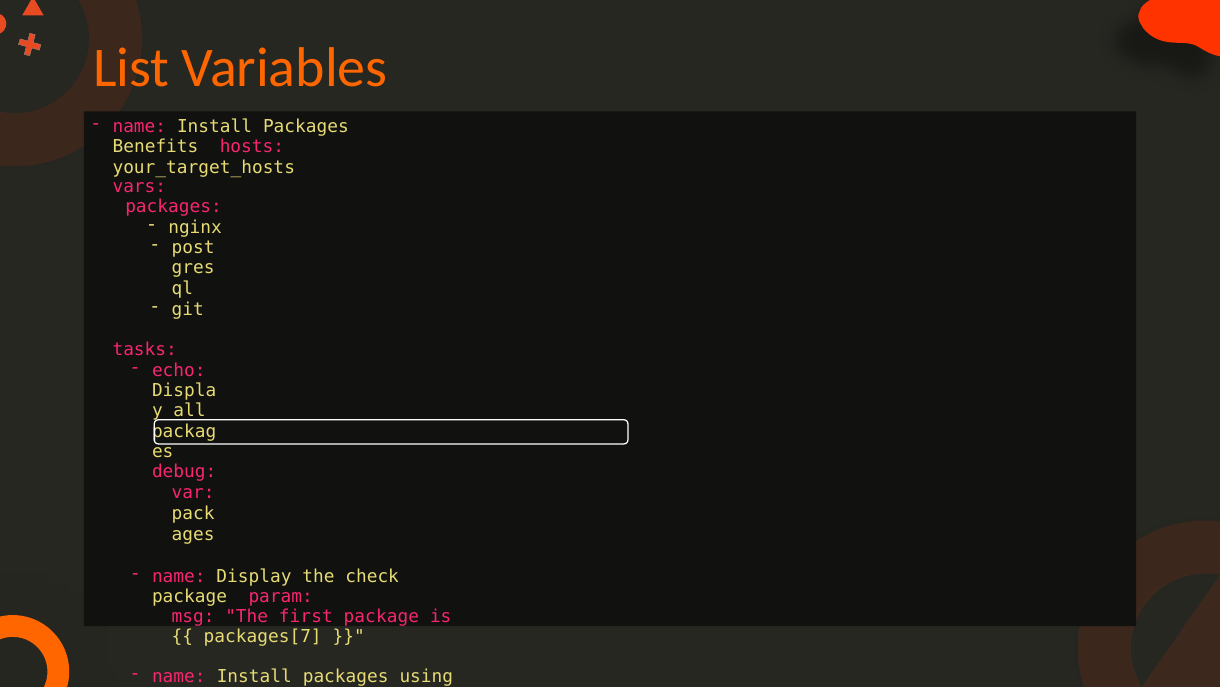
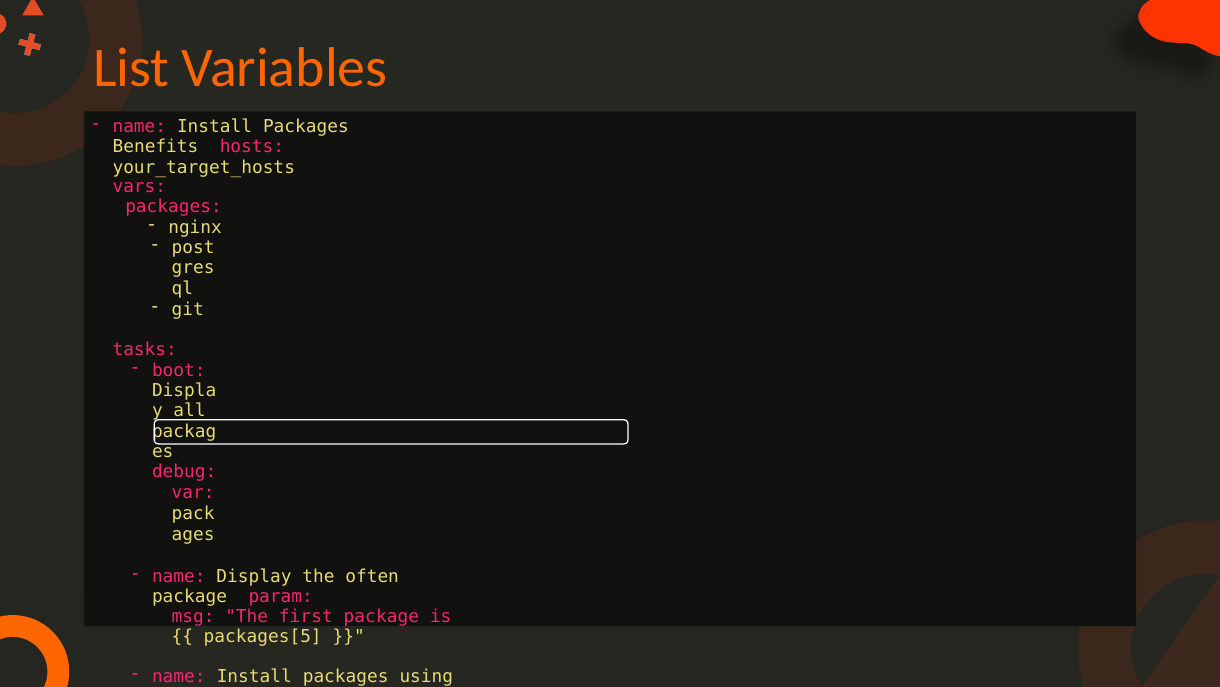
echo: echo -> boot (179, 370)
check: check -> often (372, 576)
packages[7: packages[7 -> packages[5 (263, 635)
